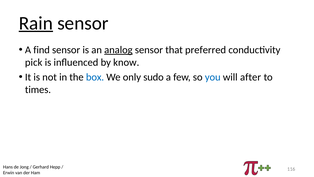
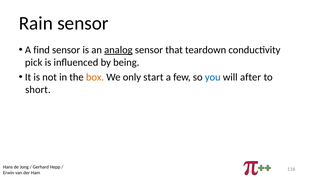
Rain underline: present -> none (36, 23)
preferred: preferred -> teardown (206, 50)
know: know -> being (126, 62)
box colour: blue -> orange (95, 77)
sudo: sudo -> start (153, 77)
times: times -> short (38, 90)
